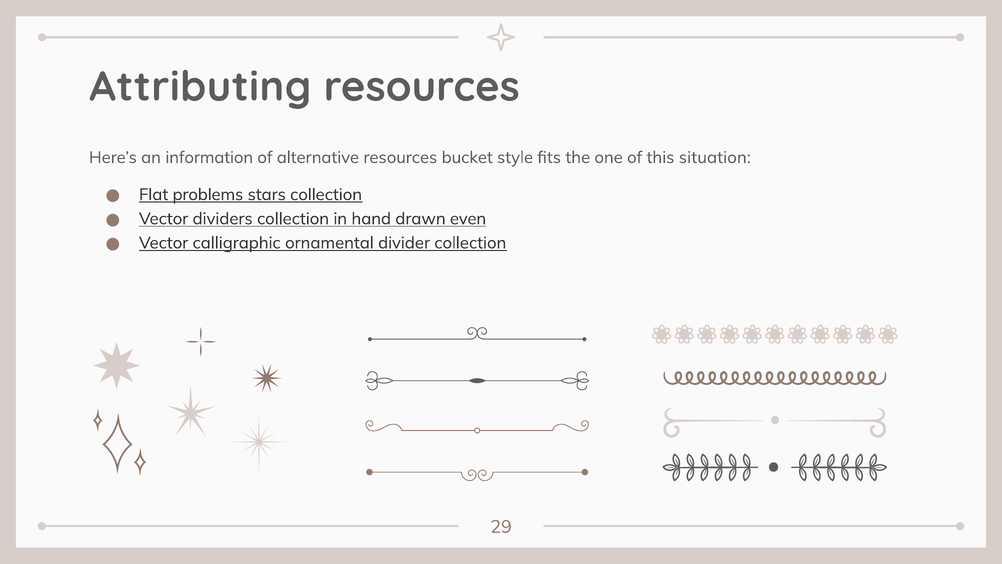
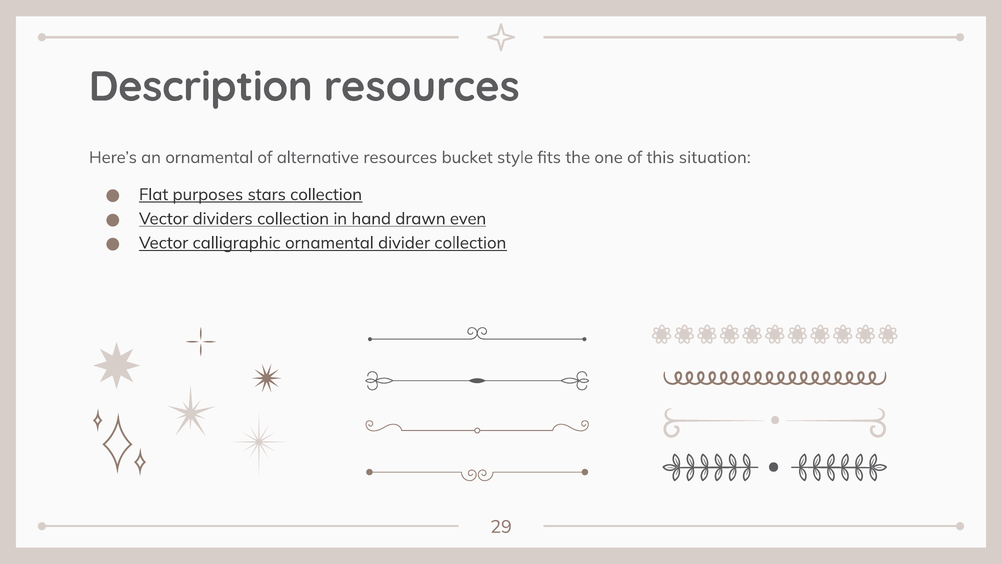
Attributing: Attributing -> Description (201, 87)
an information: information -> ornamental (209, 157)
problems: problems -> purposes (208, 194)
